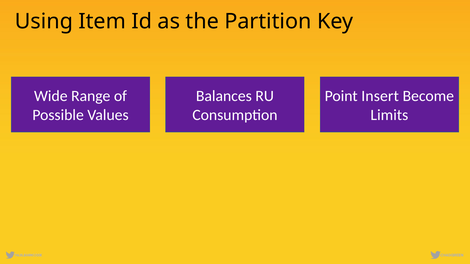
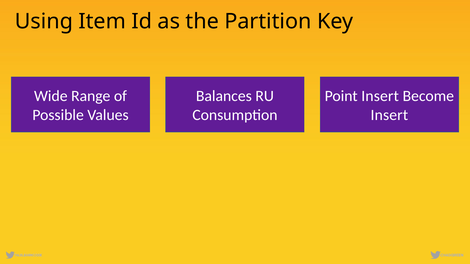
Limits: Limits -> Insert (389, 115)
